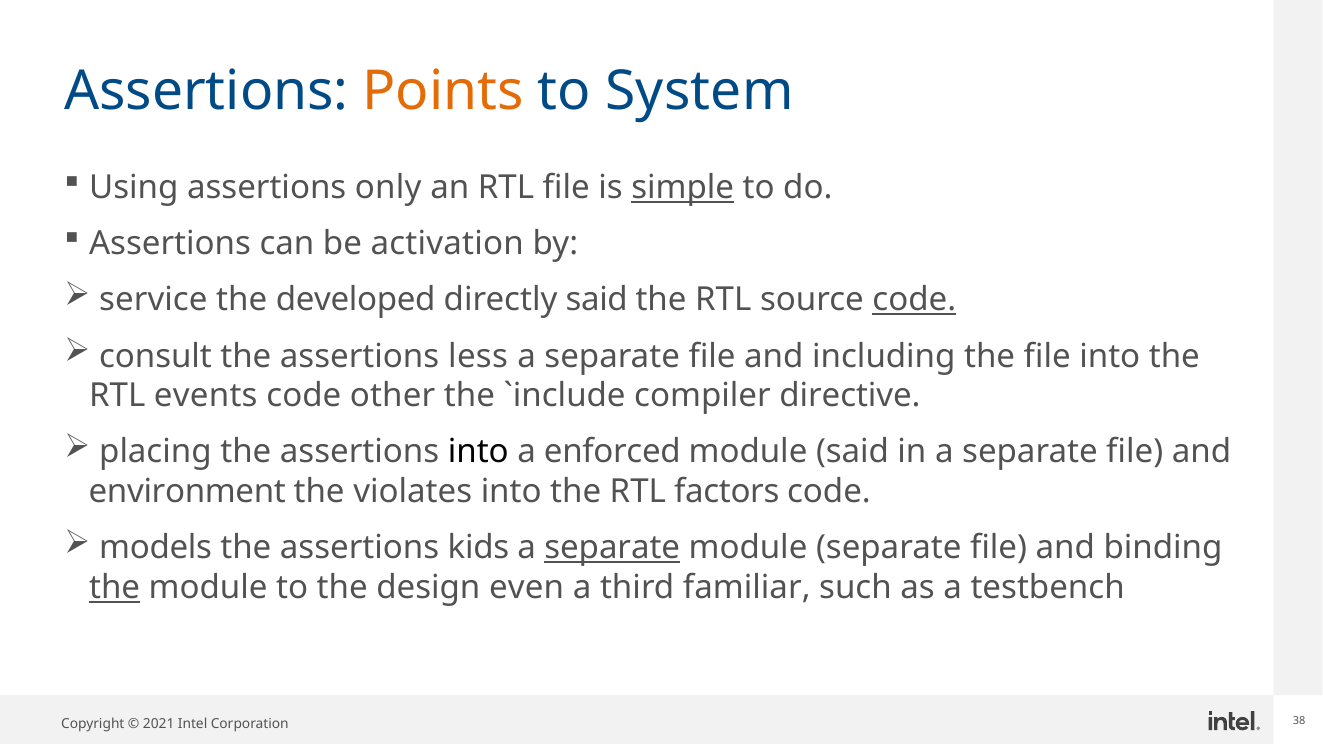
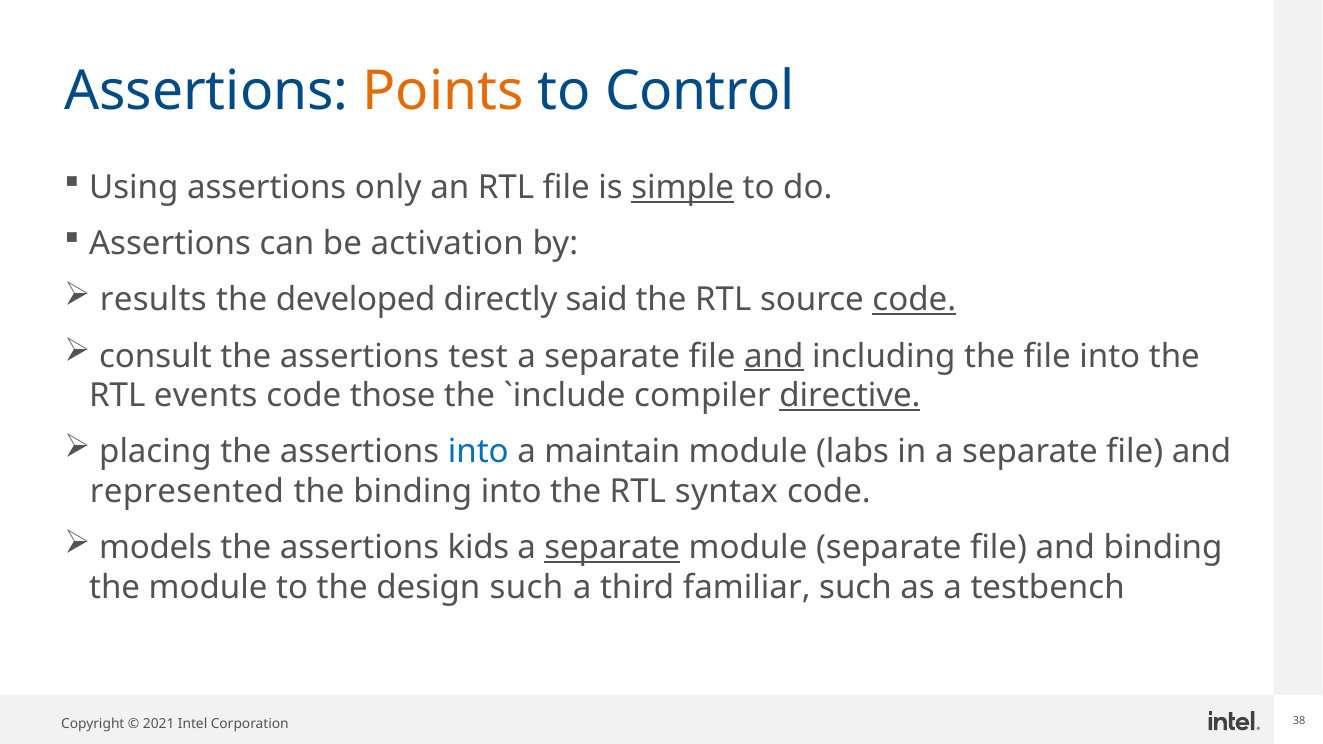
System: System -> Control (700, 91)
service: service -> results (153, 300)
less: less -> test (478, 356)
and underline: none -> present (774, 356)
other: other -> those (393, 396)
directive underline: none -> present (850, 396)
into colour: black -> blue (478, 452)
enforced: enforced -> maintain (612, 452)
module said: said -> labs (852, 452)
environment: environment -> represented (187, 492)
the violates: violates -> binding (413, 492)
factors: factors -> syntax (726, 492)
the underline: present -> none (115, 588)
design even: even -> such (527, 588)
